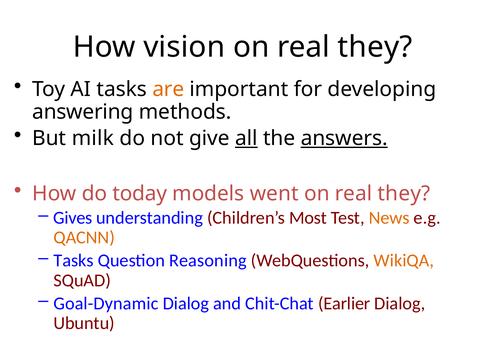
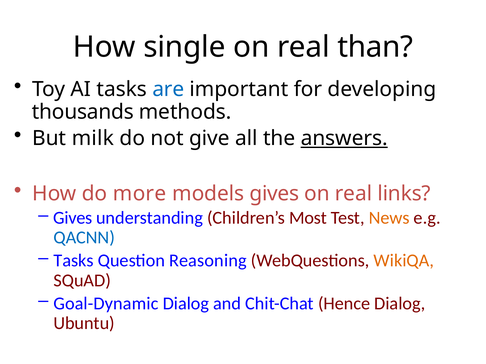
vision: vision -> single (184, 47)
they: they -> than (375, 47)
are colour: orange -> blue (168, 89)
answering: answering -> thousands (83, 112)
all underline: present -> none (246, 138)
today: today -> more (140, 194)
models went: went -> gives (274, 194)
they: they -> links (404, 194)
QACNN colour: orange -> blue (84, 238)
Earlier: Earlier -> Hence (344, 304)
